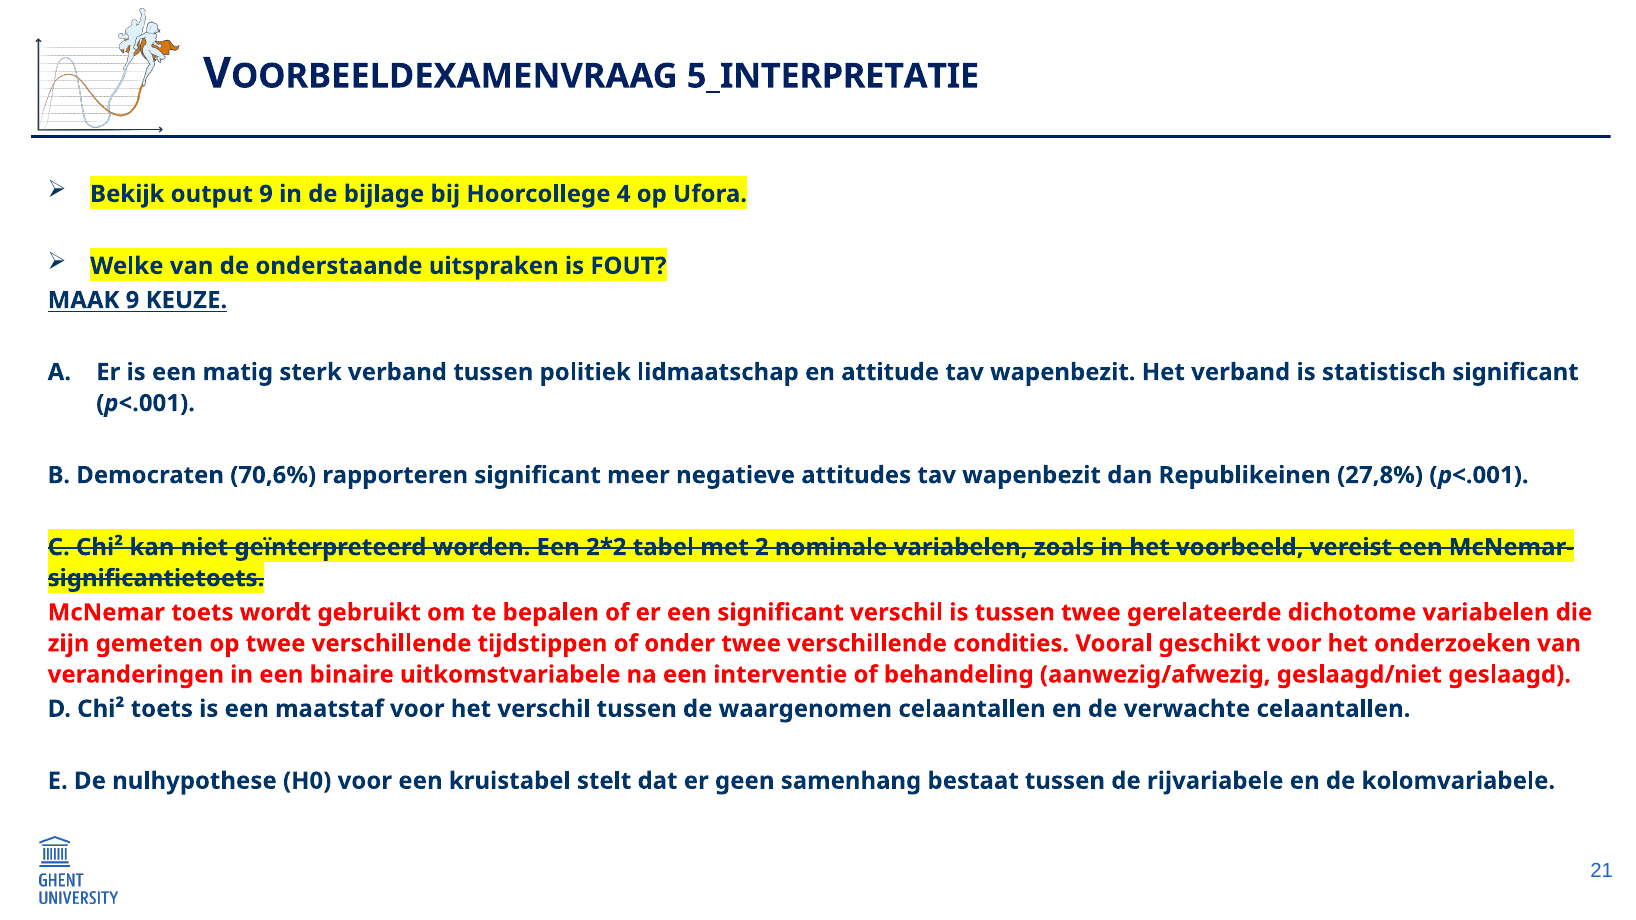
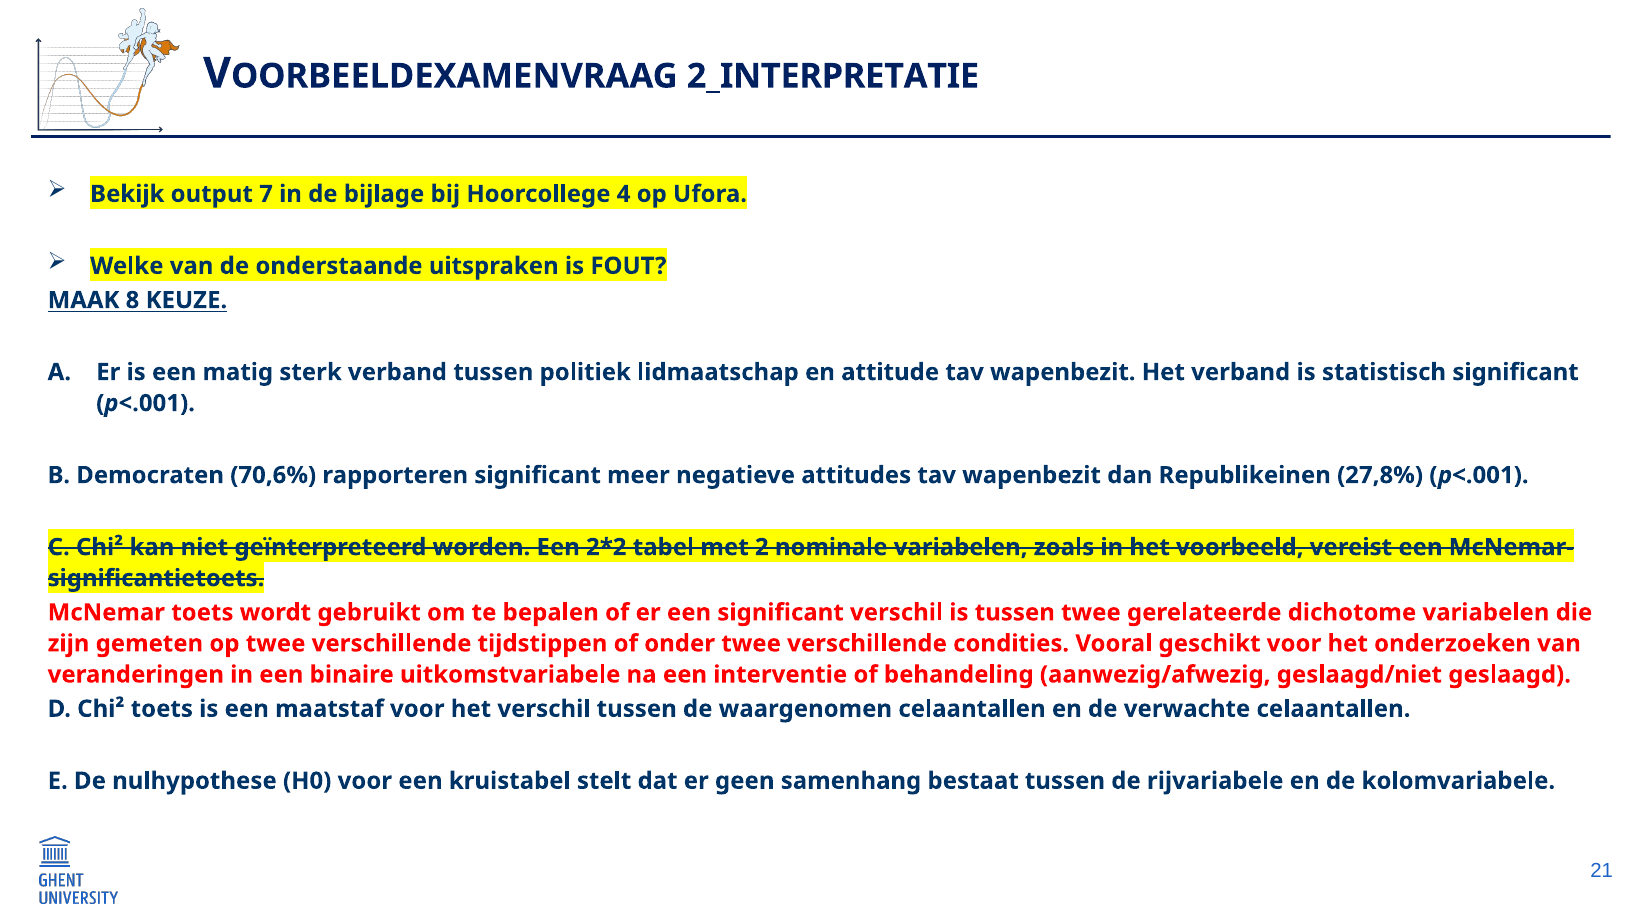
5_INTERPRETATIE: 5_INTERPRETATIE -> 2_INTERPRETATIE (833, 76)
output 9: 9 -> 7 (266, 194)
MAAK 9: 9 -> 8 (132, 300)
